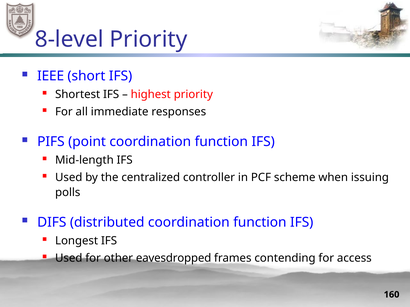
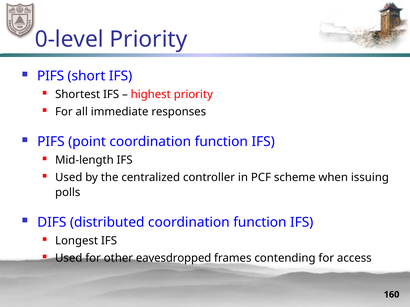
8-level: 8-level -> 0-level (69, 40)
IEEE: IEEE -> PIFS (51, 76)
